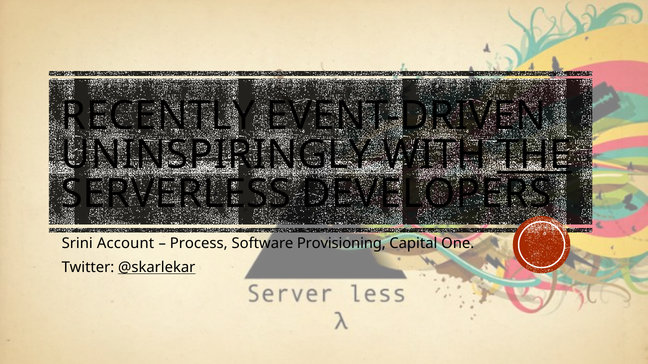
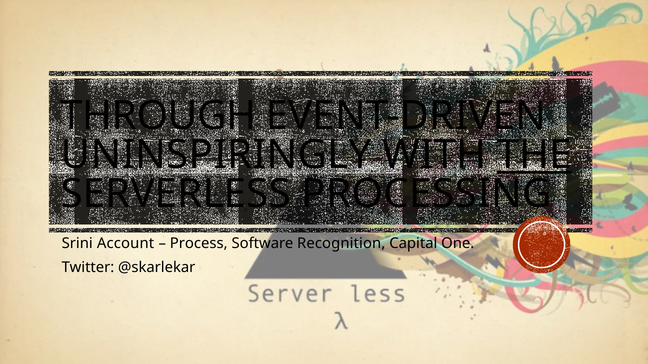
RECENTLY: RECENTLY -> THROUGH (158, 116)
DEVELOPERS: DEVELOPERS -> PROCESSING (426, 194)
Provisioning: Provisioning -> Recognition (341, 244)
@skarlekar underline: present -> none (157, 268)
